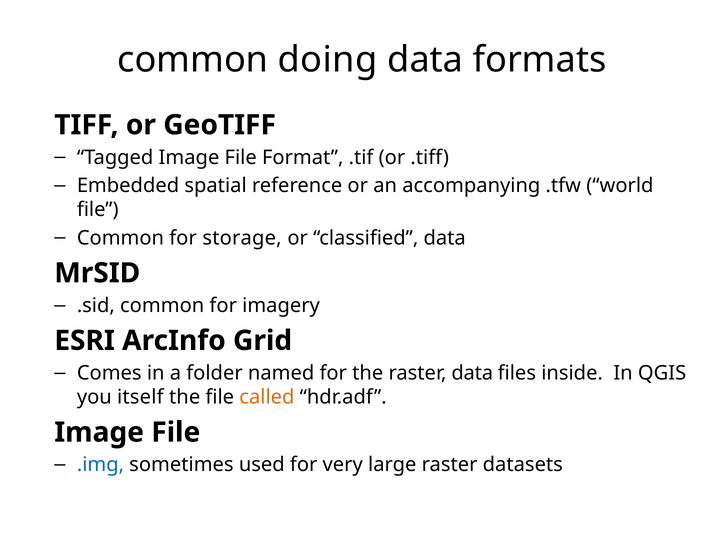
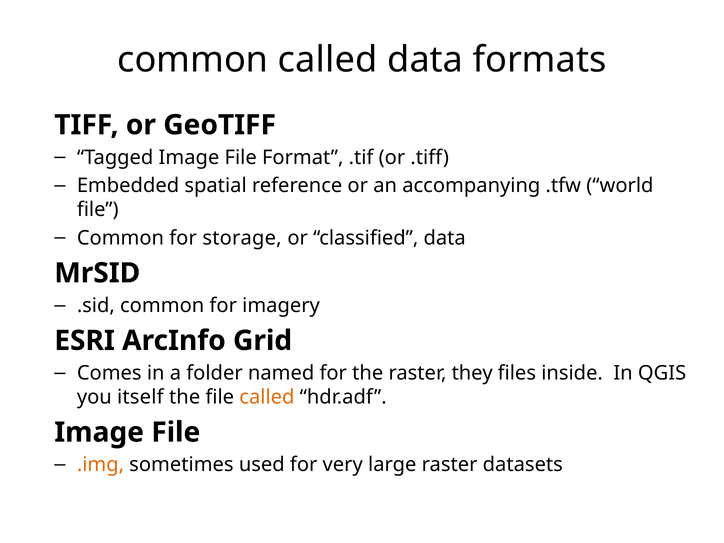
common doing: doing -> called (328, 60)
raster data: data -> they (472, 373)
.img colour: blue -> orange (100, 465)
